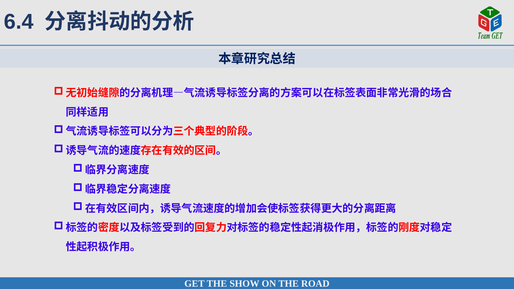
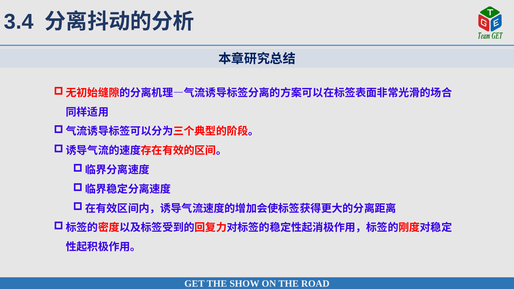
6.4: 6.4 -> 3.4 (19, 22)
